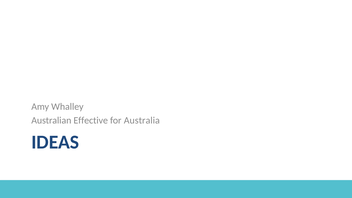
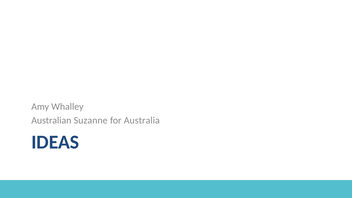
Effective: Effective -> Suzanne (91, 120)
